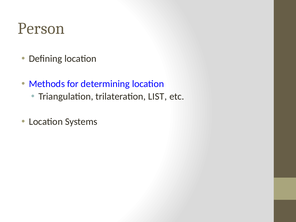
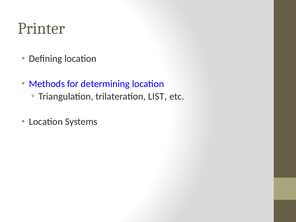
Person: Person -> Printer (41, 29)
